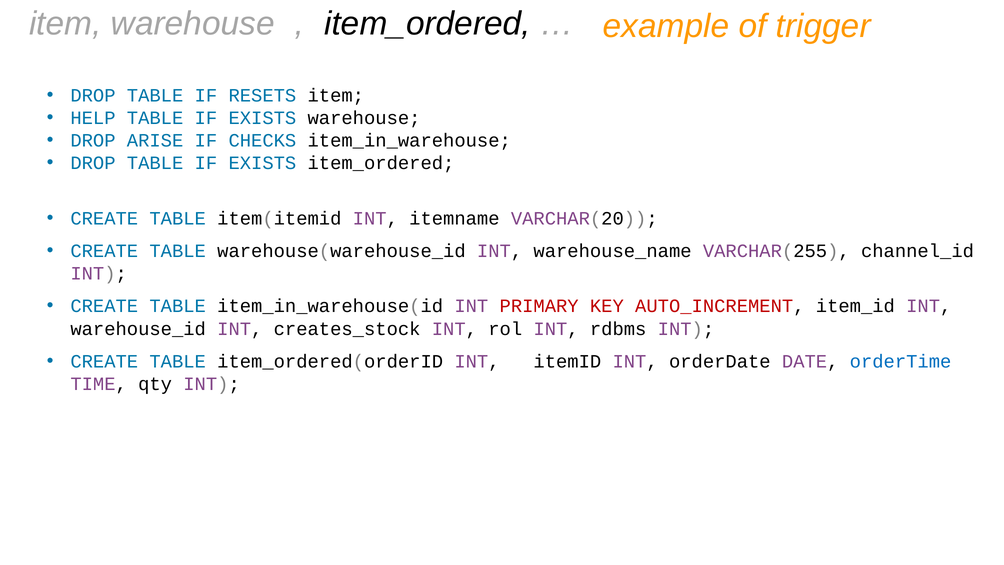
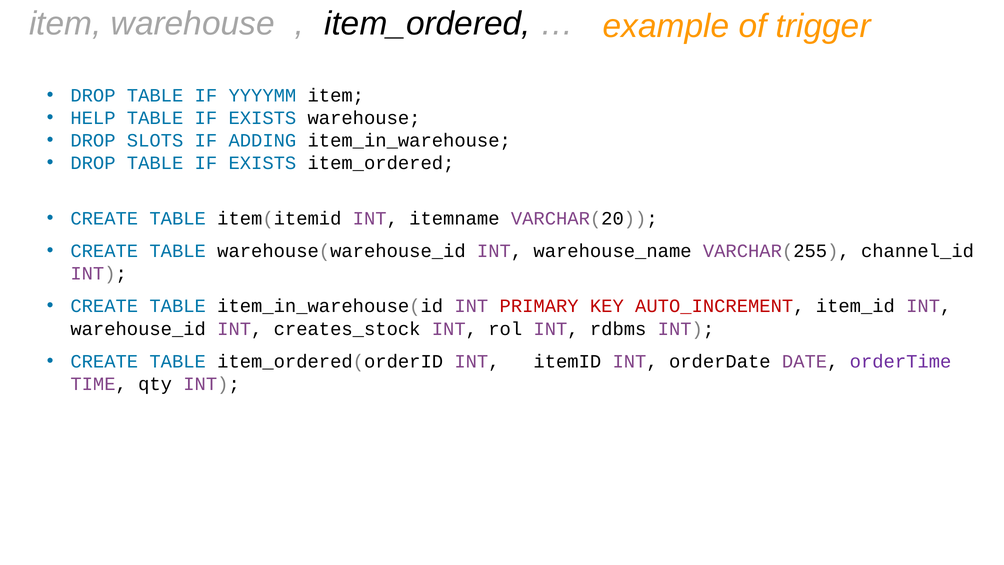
RESETS: RESETS -> YYYYMM (262, 95)
ARISE: ARISE -> SLOTS (155, 140)
CHECKS: CHECKS -> ADDING (262, 140)
orderTime colour: blue -> purple (901, 361)
